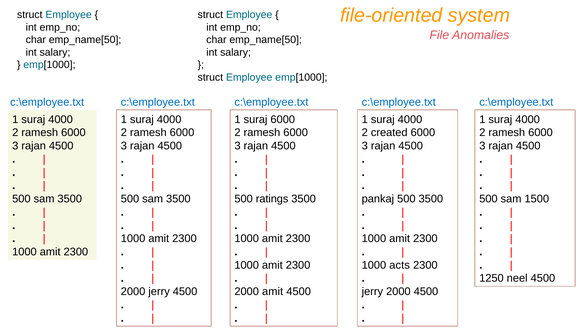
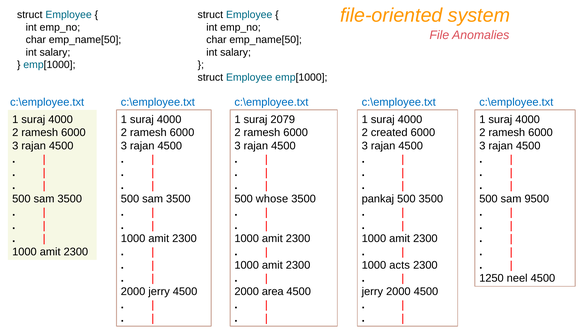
suraj 6000: 6000 -> 2079 (283, 119)
ratings: ratings -> whose (272, 199)
1500: 1500 -> 9500 (537, 199)
2000 amit: amit -> area (273, 291)
